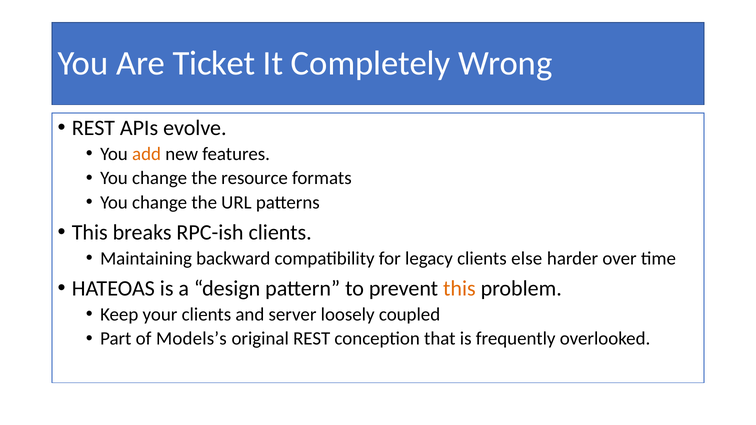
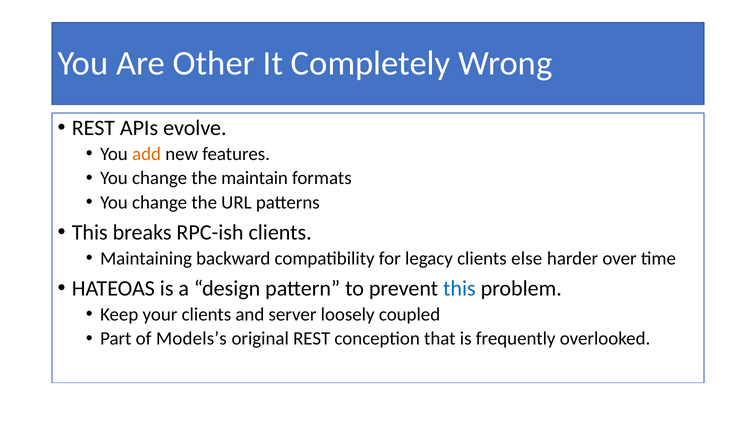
Ticket: Ticket -> Other (214, 64)
resource: resource -> maintain (255, 178)
this colour: orange -> blue (459, 289)
